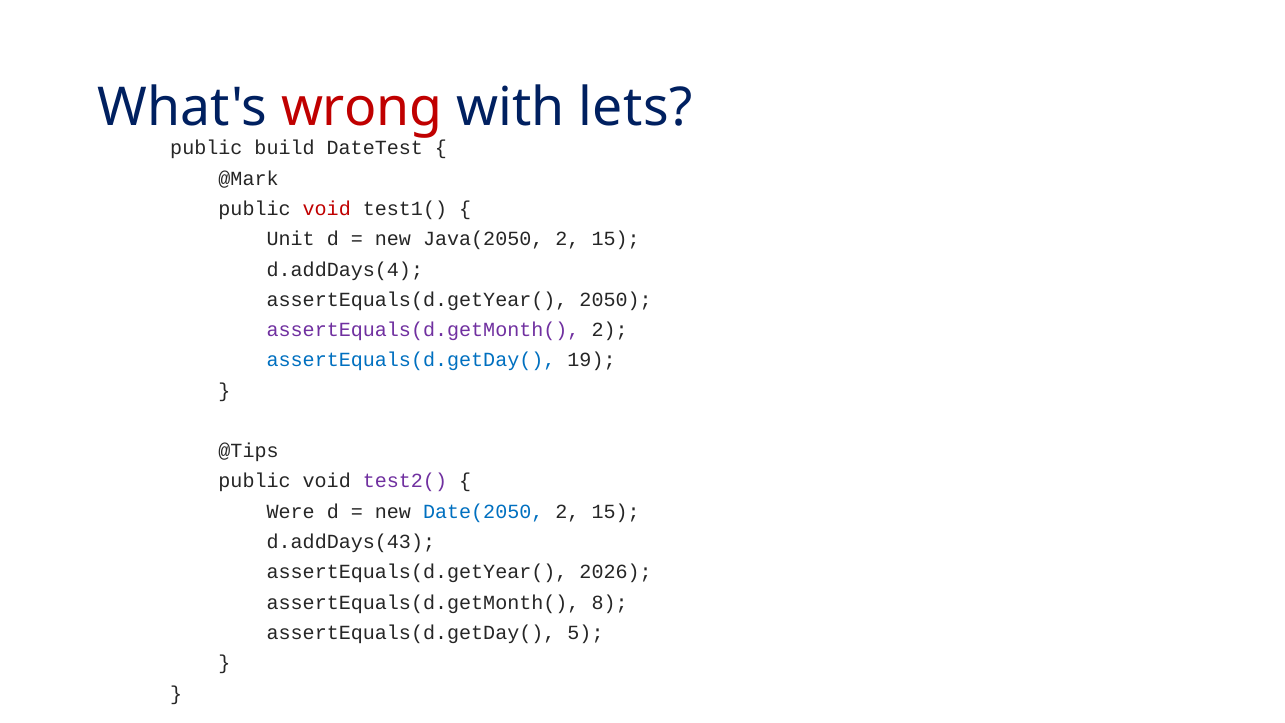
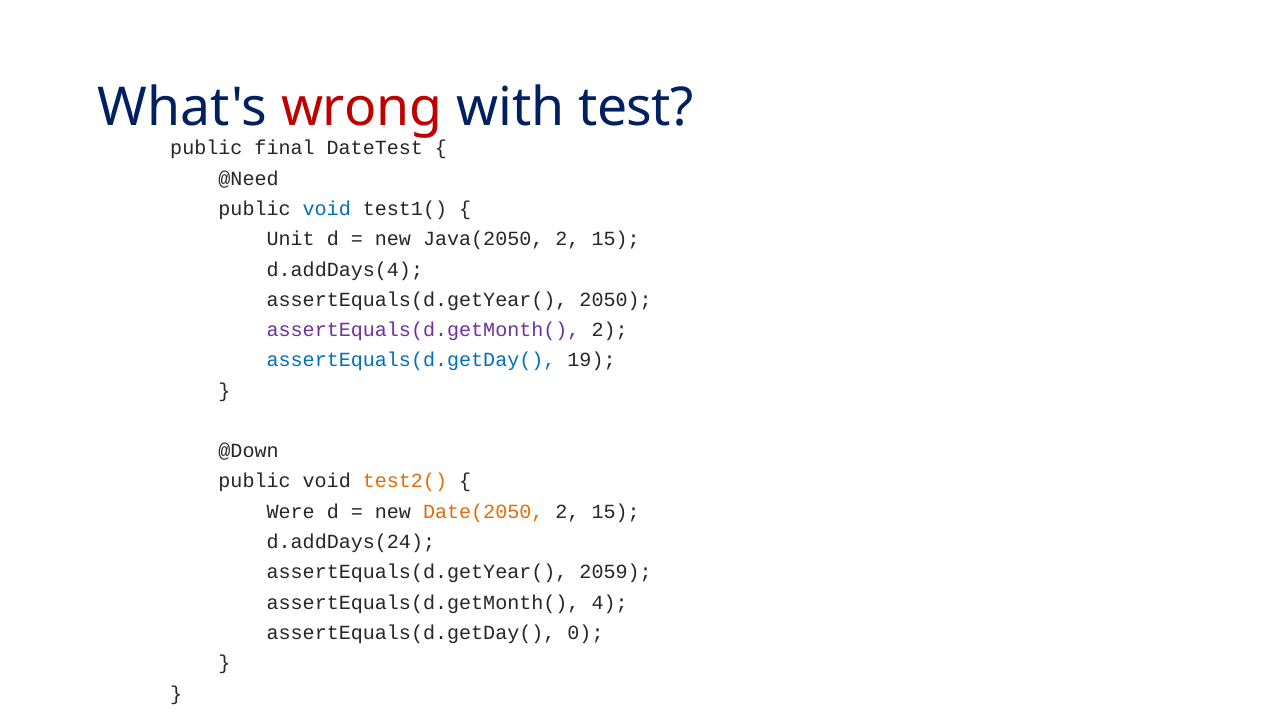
lets: lets -> test (636, 108)
build: build -> final (285, 148)
@Mark: @Mark -> @Need (249, 178)
void colour: red -> blue (327, 209)
@Tips: @Tips -> @Down (249, 451)
test2( colour: purple -> orange (405, 481)
Date(2050 colour: blue -> orange (483, 512)
d.addDays(43: d.addDays(43 -> d.addDays(24 (351, 542)
2026: 2026 -> 2059 (616, 572)
8: 8 -> 4 (610, 602)
5: 5 -> 0 (586, 633)
